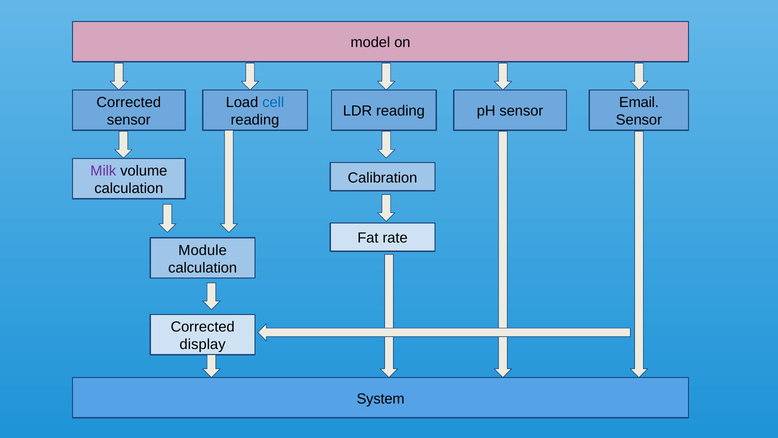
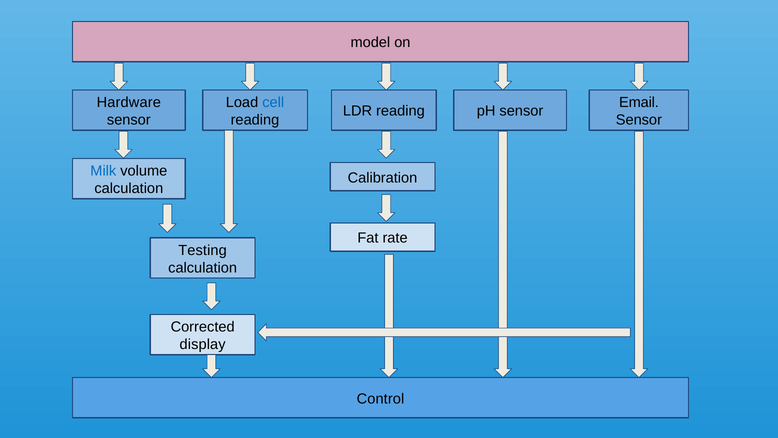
Corrected: Corrected -> Hardware (129, 102)
Milk colour: purple -> blue (103, 171)
Module: Module -> Testing (203, 250)
System: System -> Control (380, 398)
